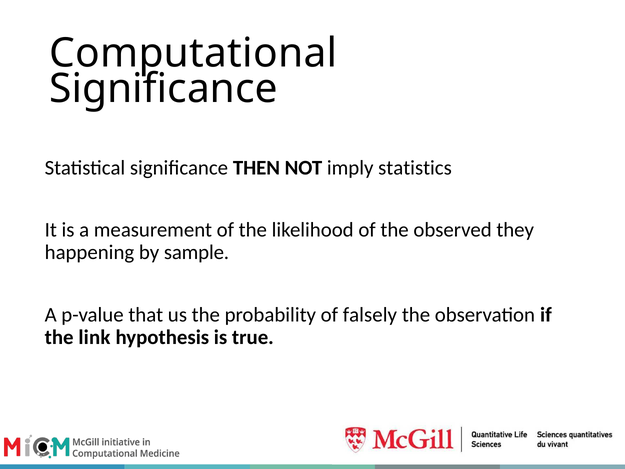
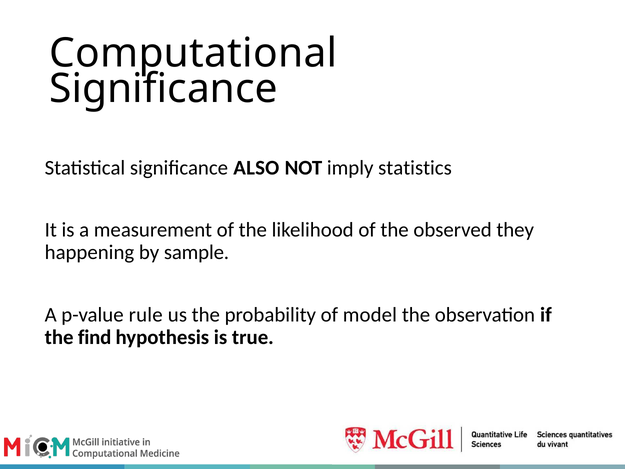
THEN: THEN -> ALSO (256, 168)
that: that -> rule (146, 315)
falsely: falsely -> model (370, 315)
link: link -> find (95, 337)
